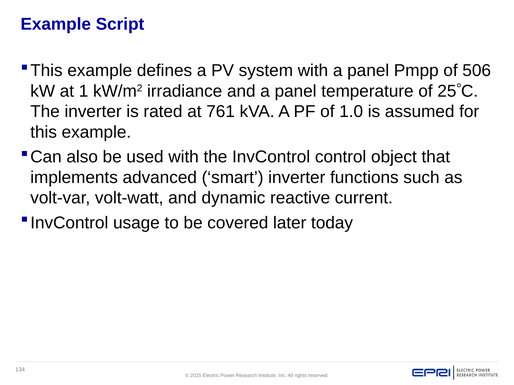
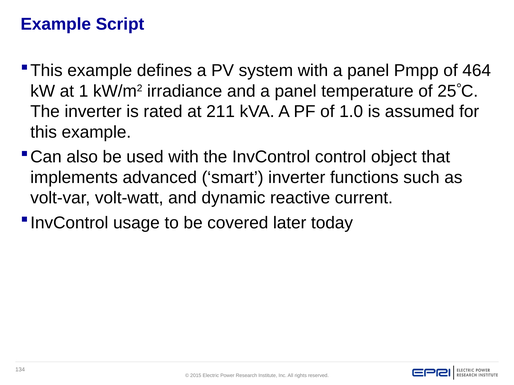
506: 506 -> 464 (477, 71)
761: 761 -> 211 (221, 112)
